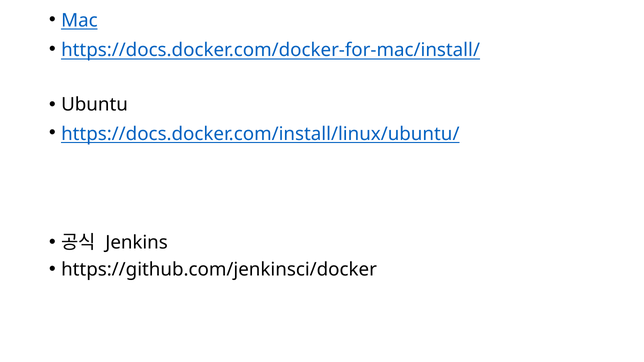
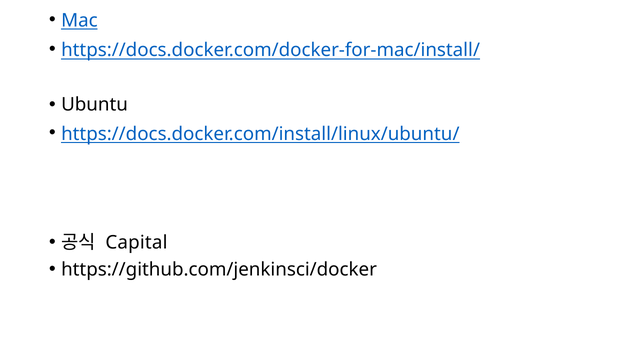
Jenkins: Jenkins -> Capital (136, 243)
